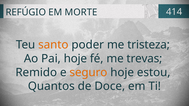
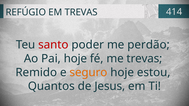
EM MORTE: MORTE -> TREVAS (81, 12)
santo colour: orange -> red (53, 45)
tristeza: tristeza -> perdão (149, 45)
Doce: Doce -> Jesus (110, 86)
